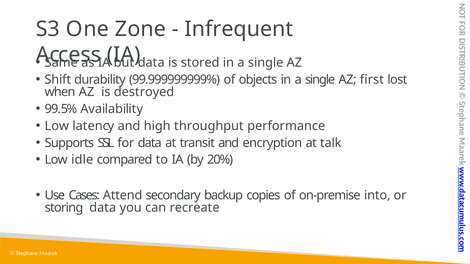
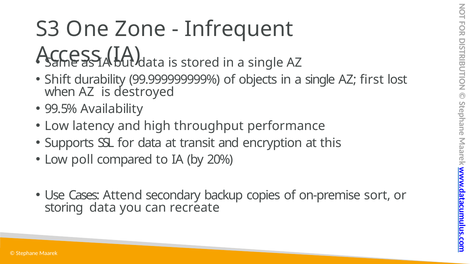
talk: talk -> this (331, 143)
idle: idle -> poll (82, 160)
into: into -> sort (377, 196)
